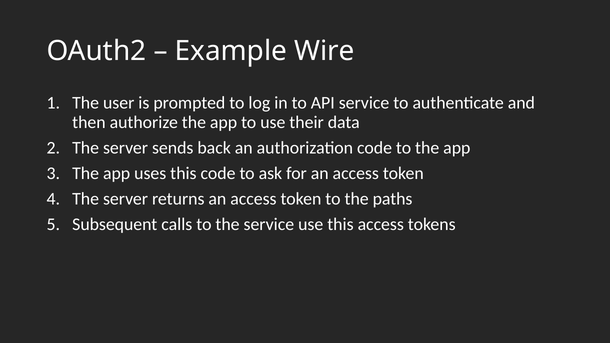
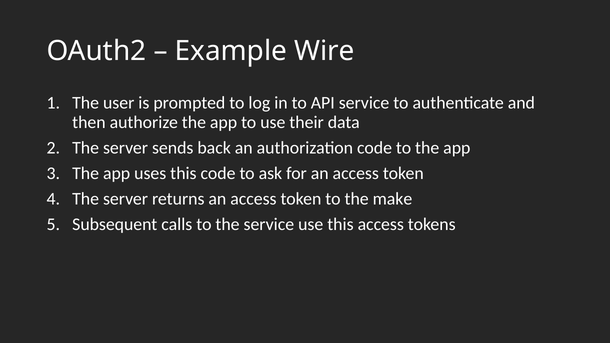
paths: paths -> make (392, 199)
